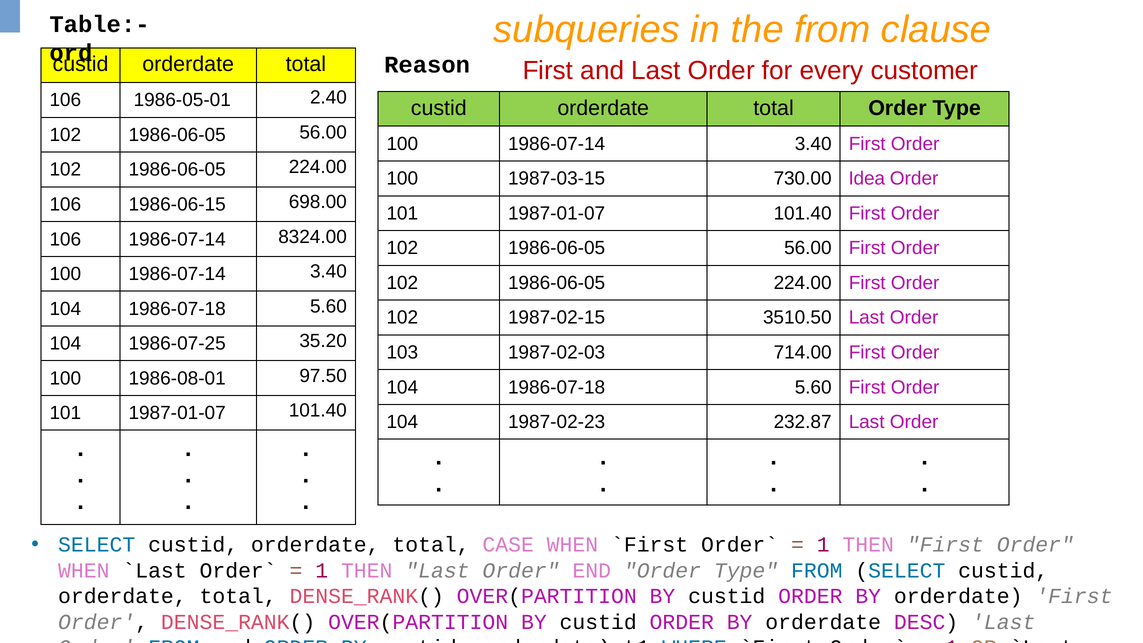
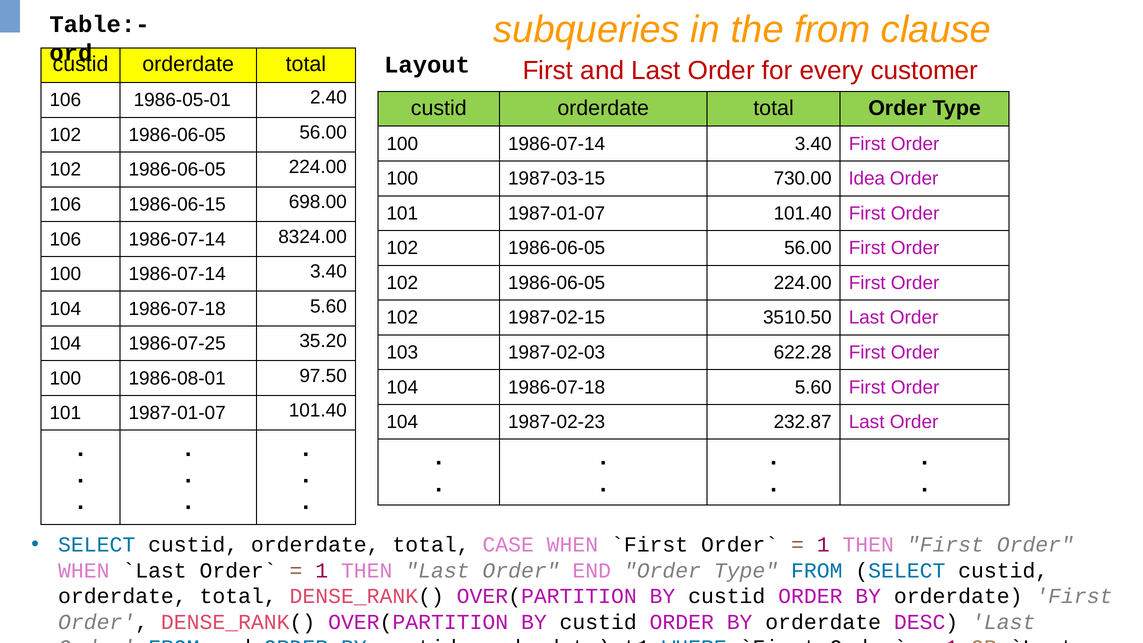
Reason: Reason -> Layout (427, 65)
714.00: 714.00 -> 622.28 (803, 352)
